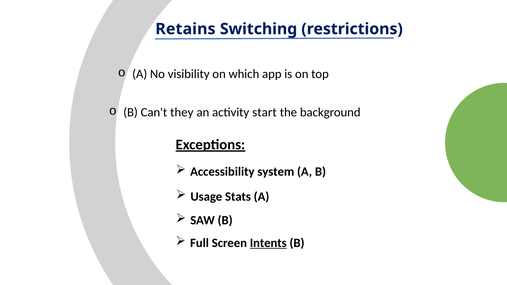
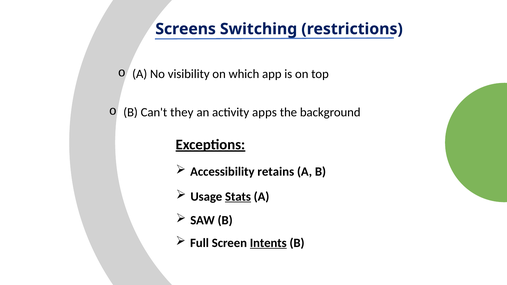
Retains: Retains -> Screens (186, 29)
start: start -> apps (264, 113)
system: system -> retains (276, 172)
Stats underline: none -> present (238, 197)
